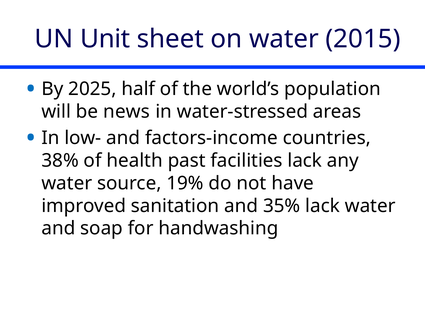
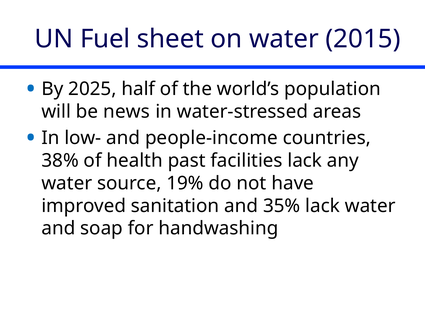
Unit: Unit -> Fuel (105, 39)
factors-income: factors-income -> people-income (211, 138)
